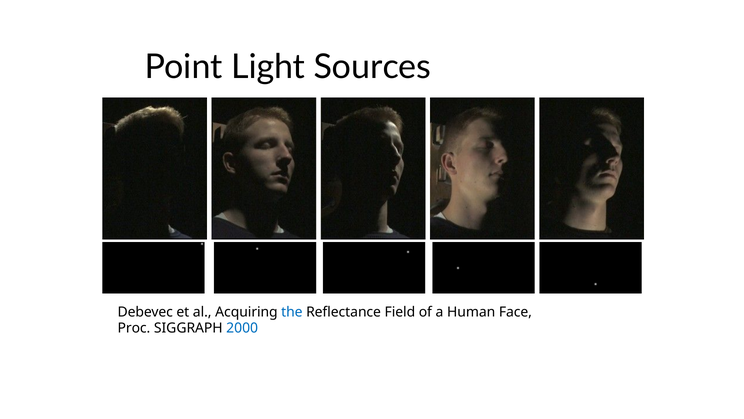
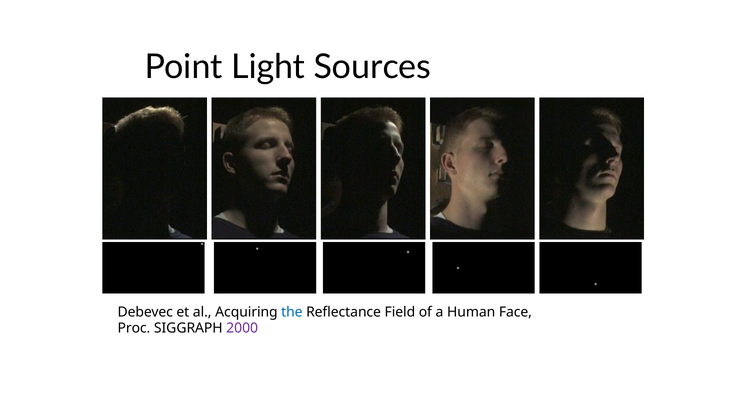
2000 colour: blue -> purple (242, 328)
